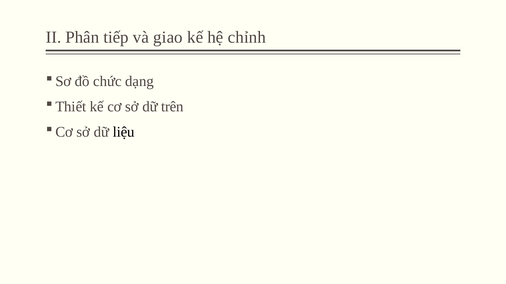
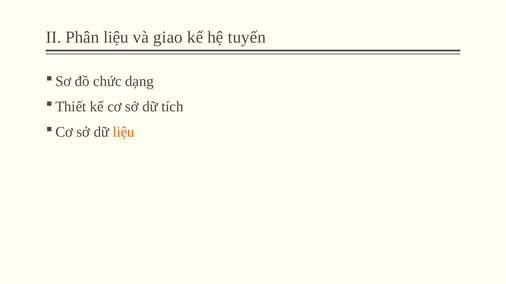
Phân tiếp: tiếp -> liệu (116, 37)
chỉnh: chỉnh -> tuyến (247, 37)
trên: trên -> tích (172, 107)
liệu colour: black -> orange (124, 132)
